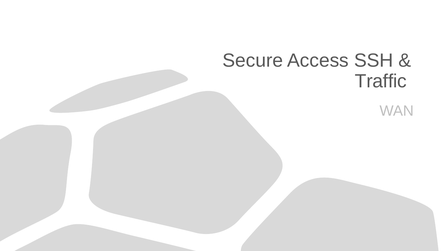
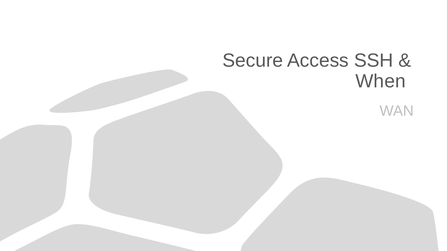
Traffic: Traffic -> When (381, 81)
